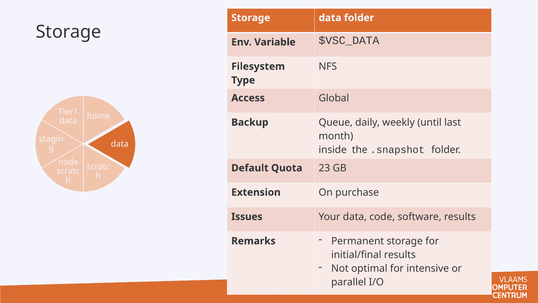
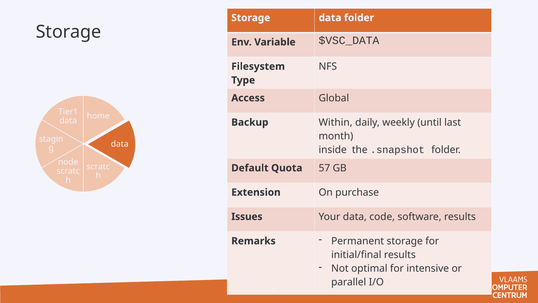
Queue: Queue -> Within (336, 122)
23: 23 -> 57 (324, 168)
